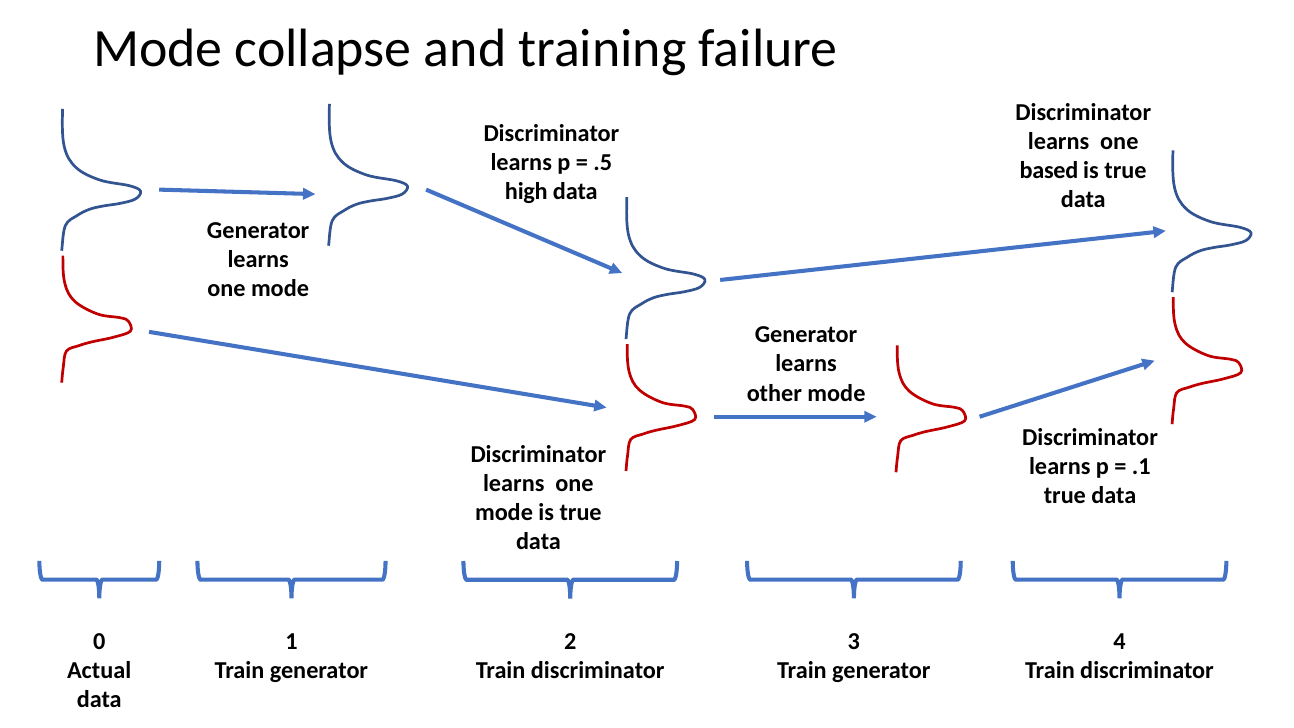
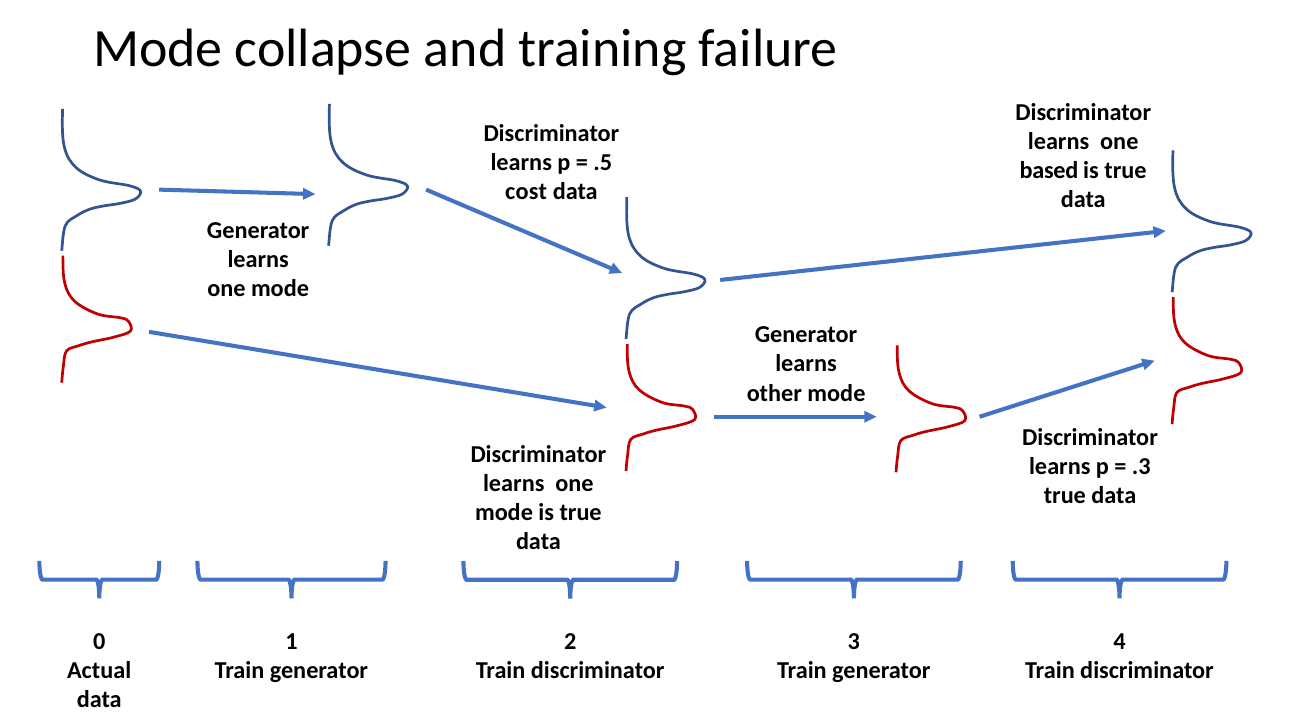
high: high -> cost (526, 192)
.1: .1 -> .3 (1141, 467)
